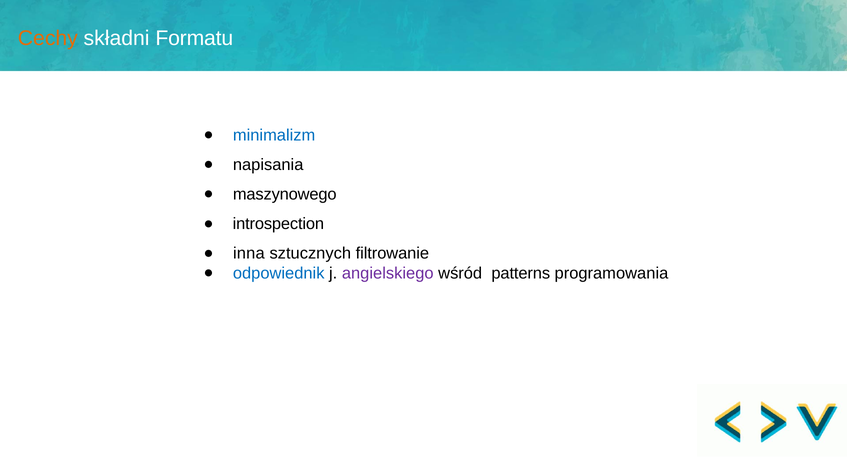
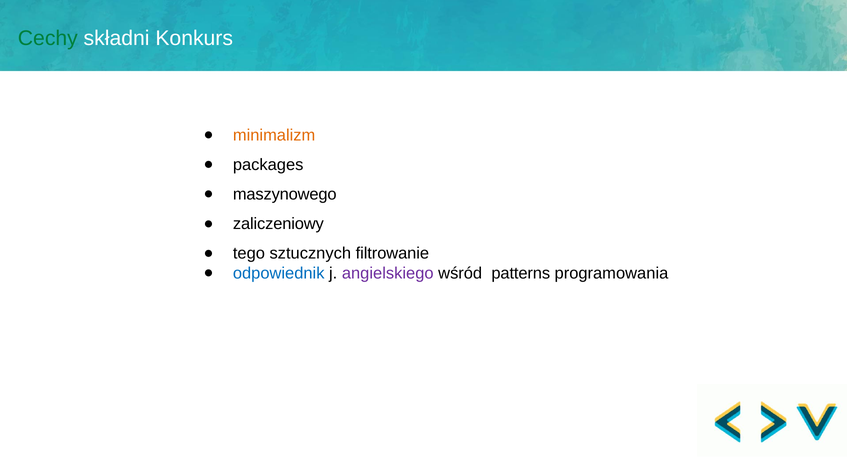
Cechy colour: orange -> green (48, 39)
Formatu: Formatu -> Konkurs (194, 39)
minimalizm colour: blue -> orange (274, 135)
napisania: napisania -> packages (268, 165)
introspection: introspection -> zaliczeniowy (278, 224)
inna: inna -> tego (249, 254)
